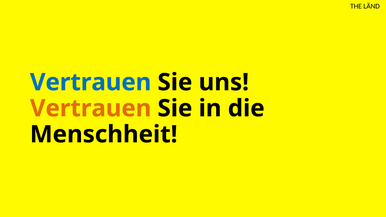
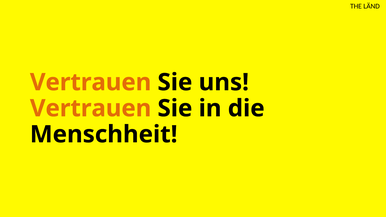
Vertrauen colour: blue -> orange (91, 82)
